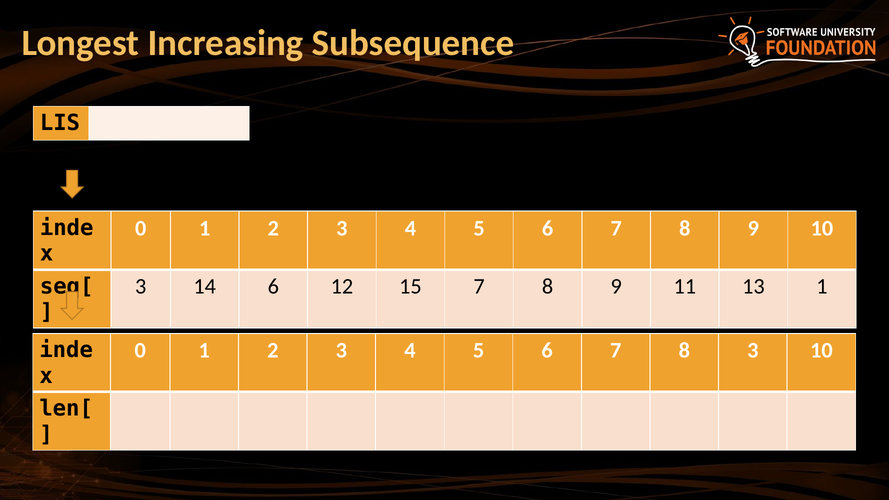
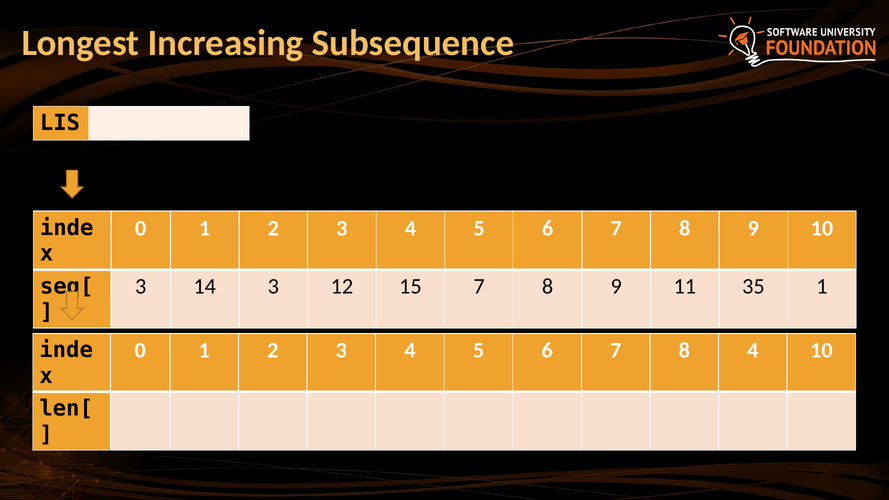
14 6: 6 -> 3 (273, 287)
13: 13 -> 35 (753, 287)
8 3: 3 -> 4 (753, 351)
